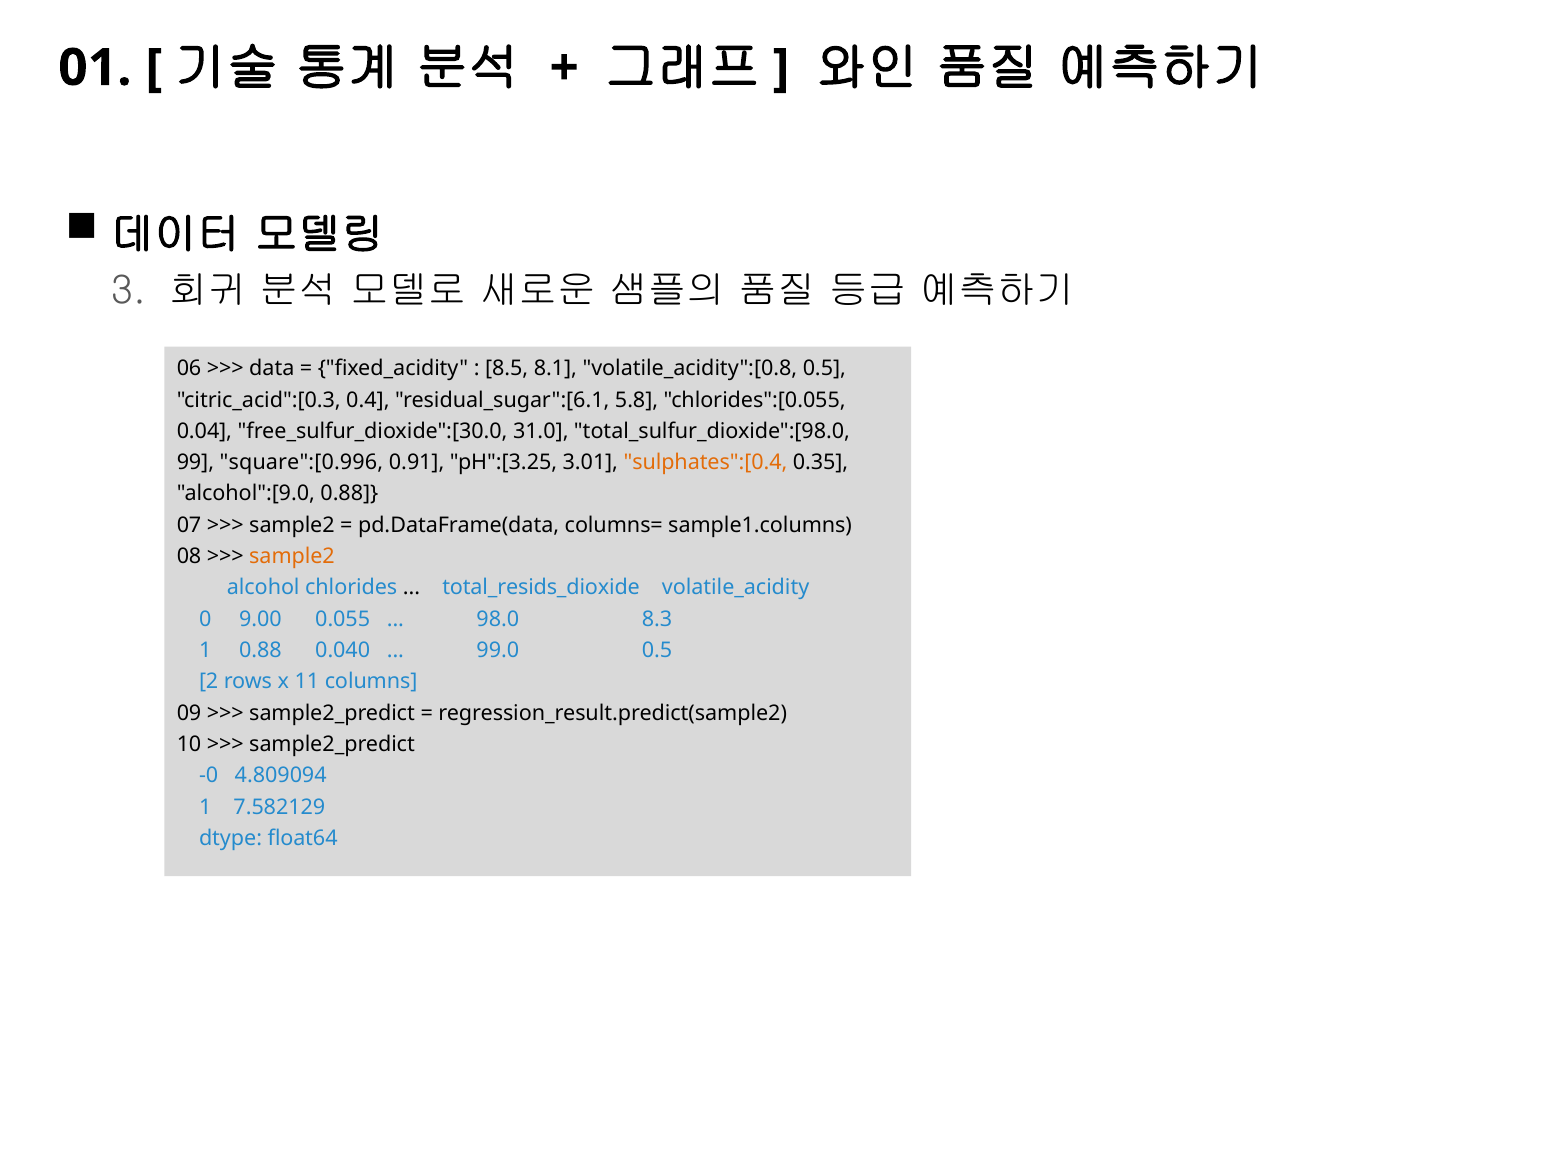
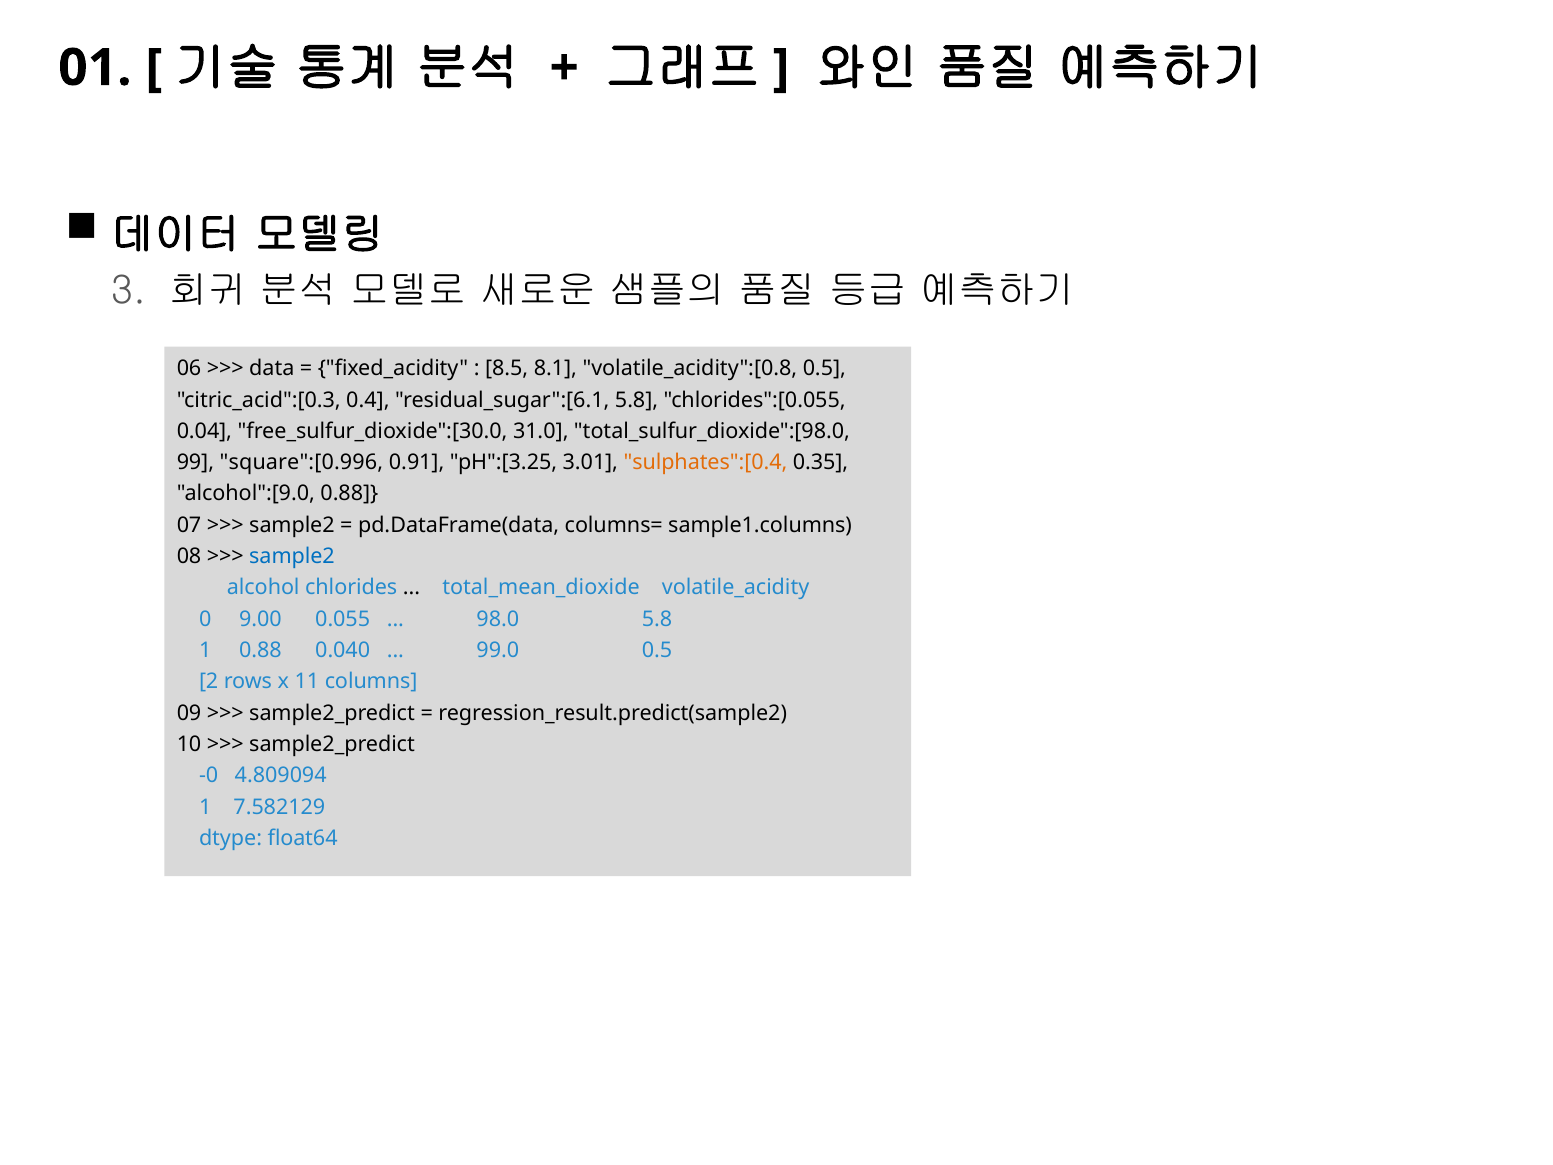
sample2 colour: orange -> blue (292, 556)
total_resids_dioxide: total_resids_dioxide -> total_mean_dioxide (541, 588)
98.0 8.3: 8.3 -> 5.8 (657, 619)
